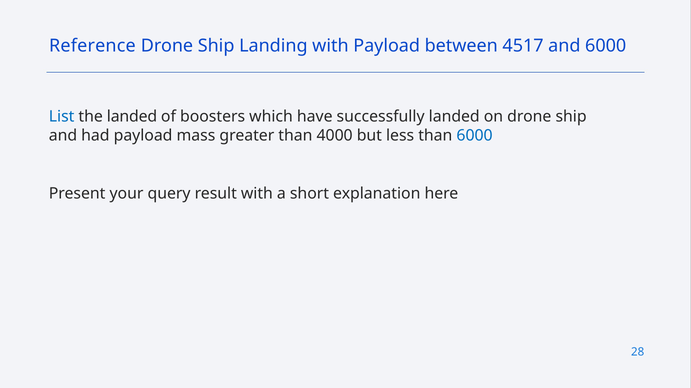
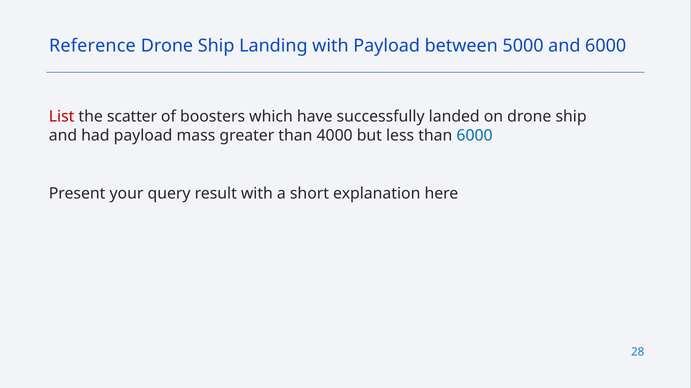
4517: 4517 -> 5000 (523, 46)
List colour: blue -> red (62, 117)
the landed: landed -> scatter (132, 117)
